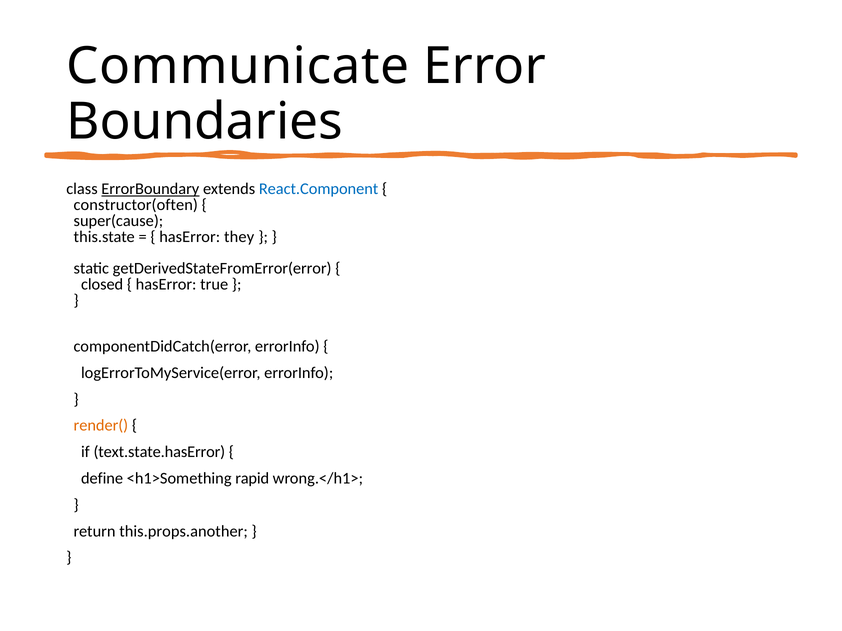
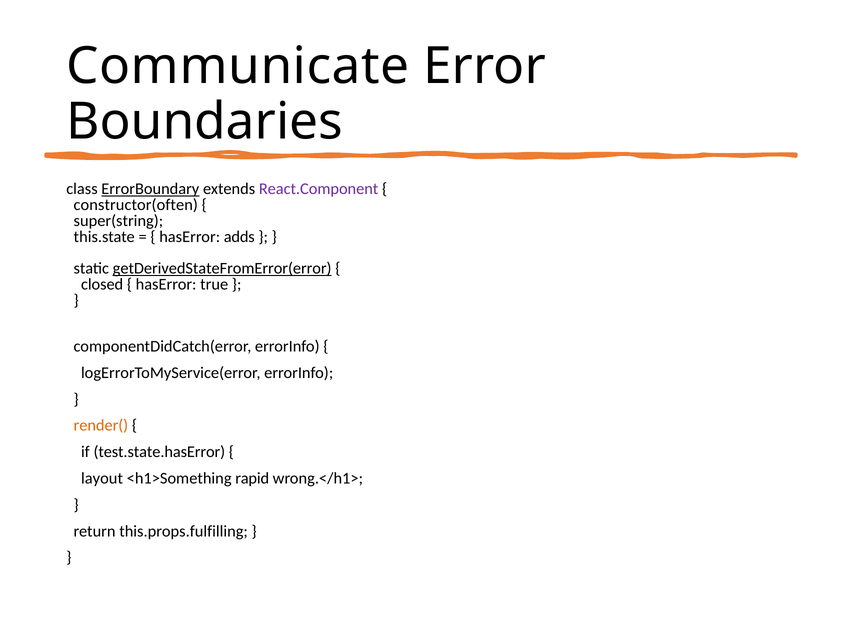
React.Component colour: blue -> purple (319, 189)
super(cause: super(cause -> super(string (118, 221)
they: they -> adds (239, 237)
getDerivedStateFromError(error underline: none -> present (222, 269)
text.state.hasError: text.state.hasError -> test.state.hasError (159, 452)
define: define -> layout (102, 479)
this.props.another: this.props.another -> this.props.fulfilling (184, 532)
